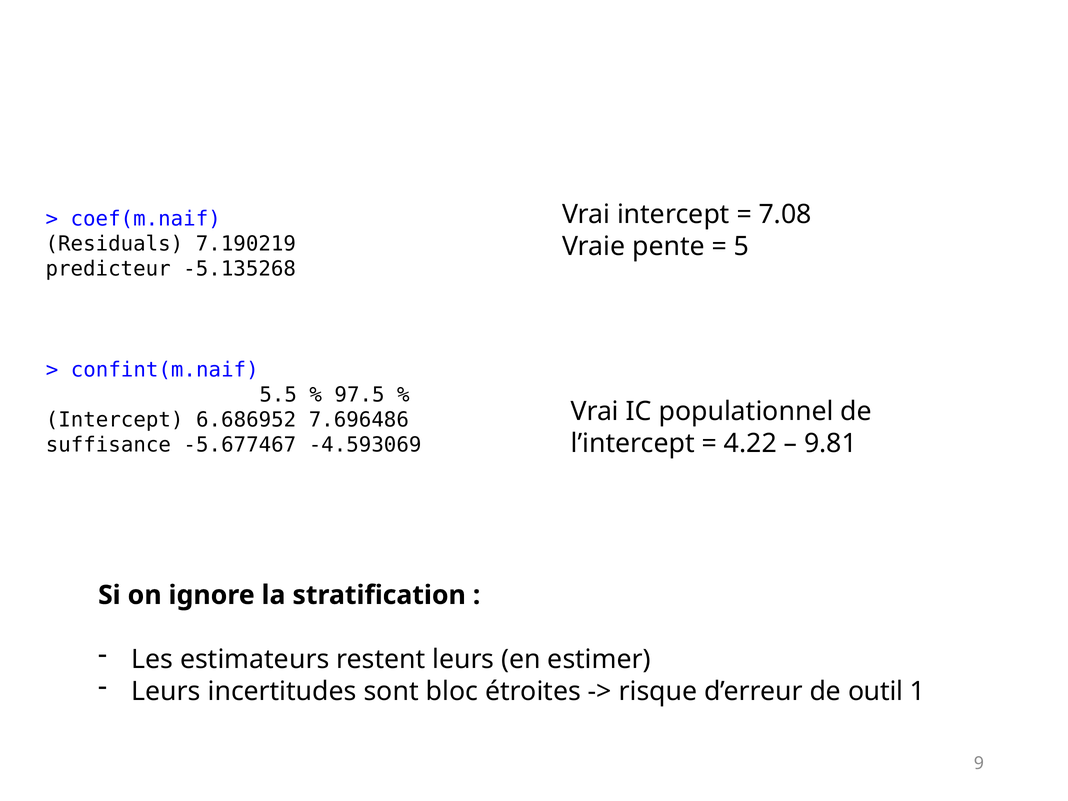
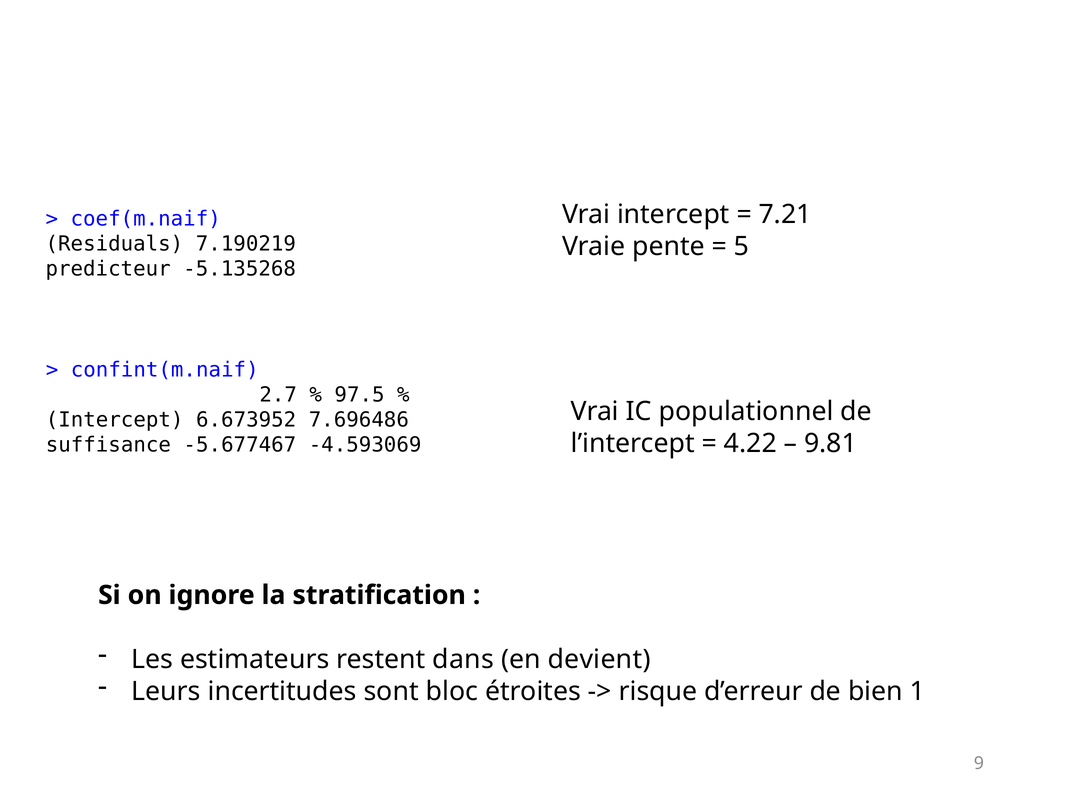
7.08: 7.08 -> 7.21 (785, 214)
5.5: 5.5 -> 2.7 (278, 395)
6.686952: 6.686952 -> 6.673952 (246, 420)
restent leurs: leurs -> dans (463, 659)
estimer: estimer -> devient (599, 659)
outil: outil -> bien (875, 691)
